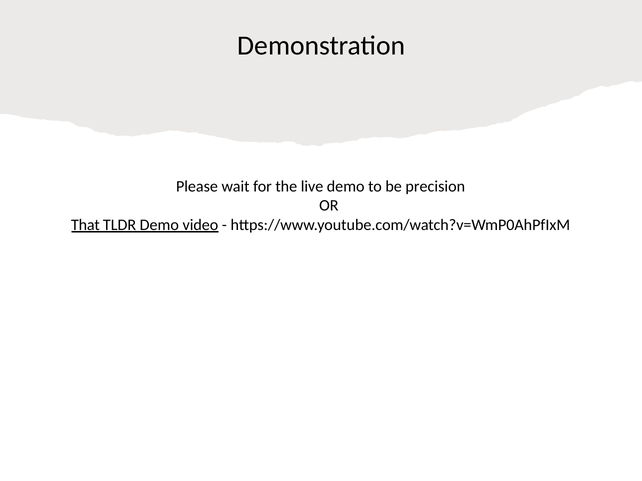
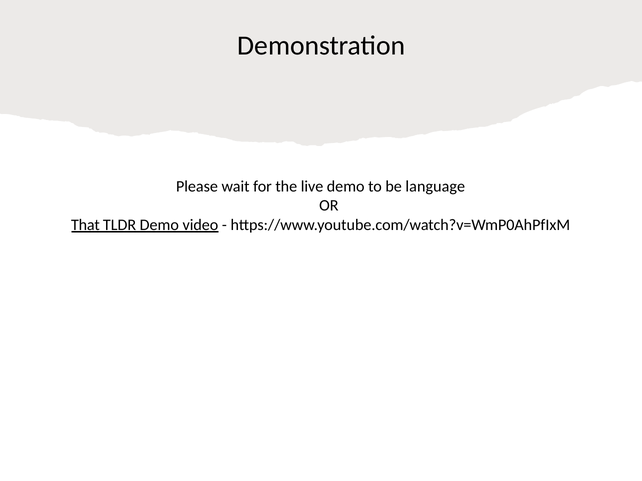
precision: precision -> language (435, 187)
